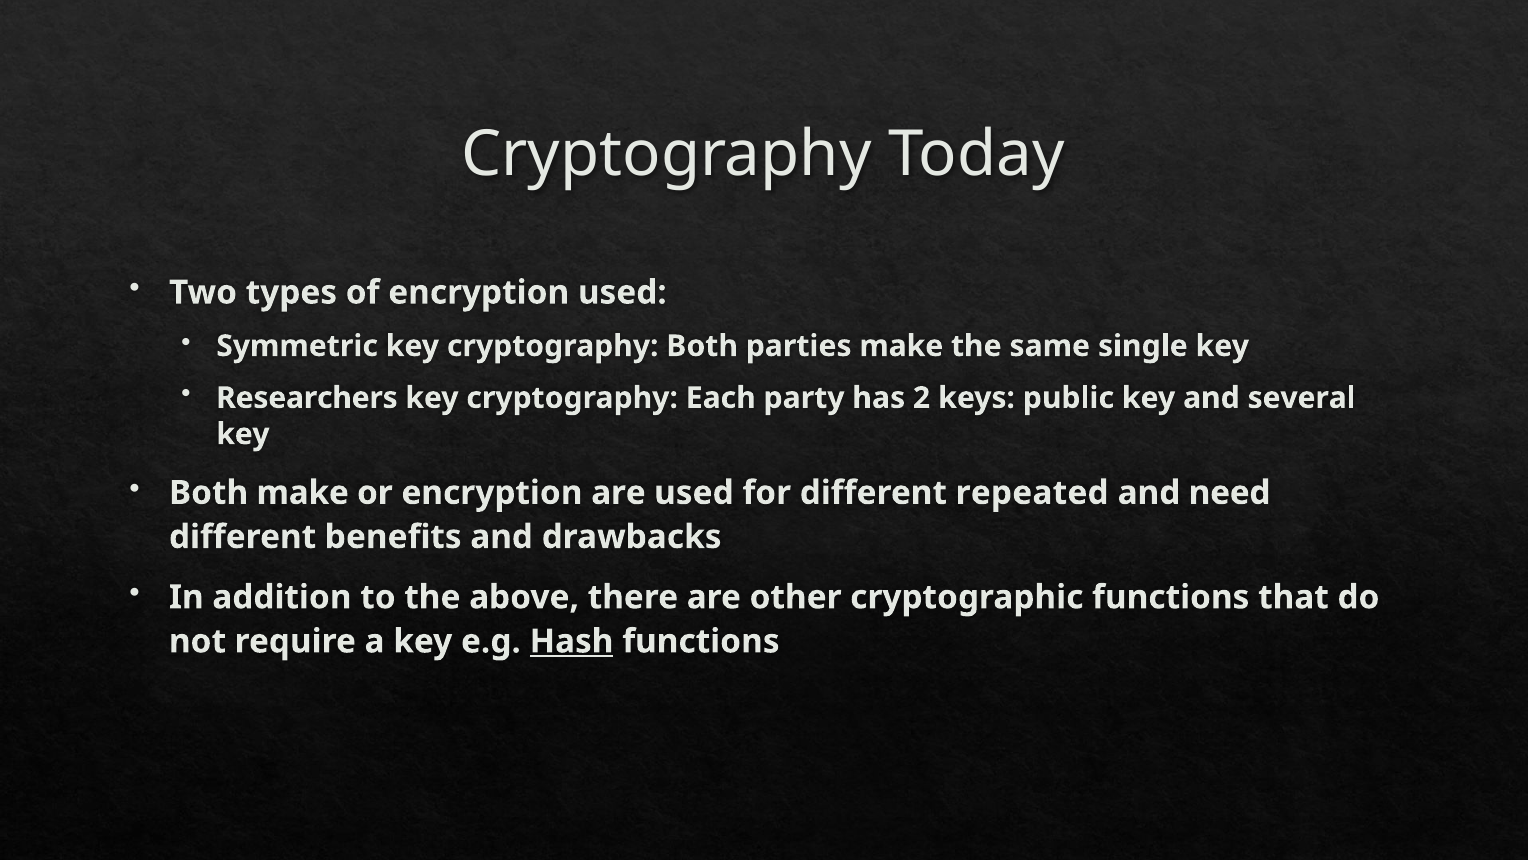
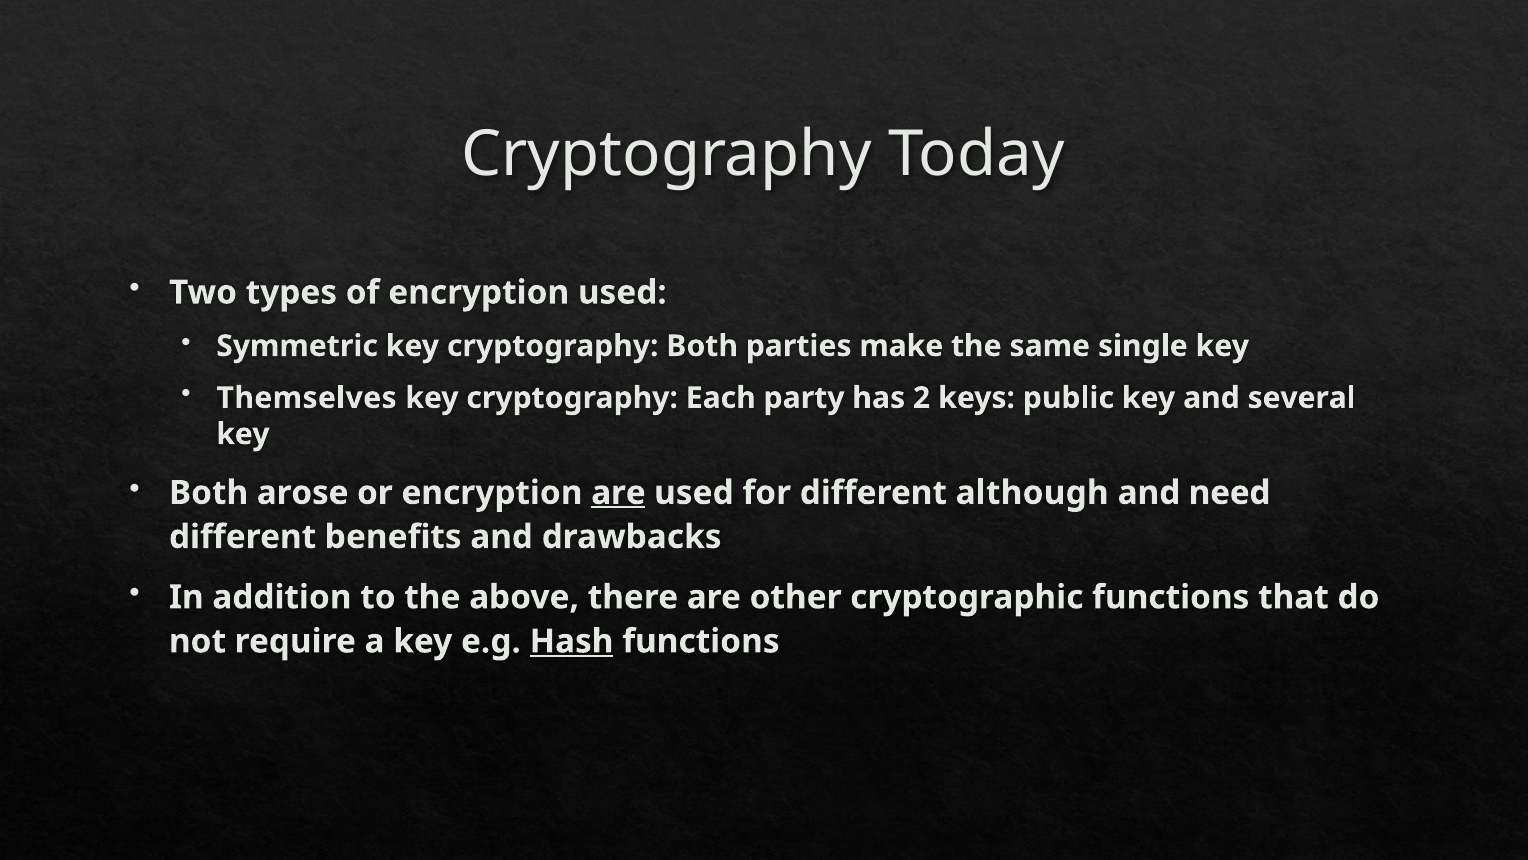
Researchers: Researchers -> Themselves (307, 398)
Both make: make -> arose (303, 493)
are underline: none -> present (618, 493)
repeated: repeated -> although (1032, 493)
